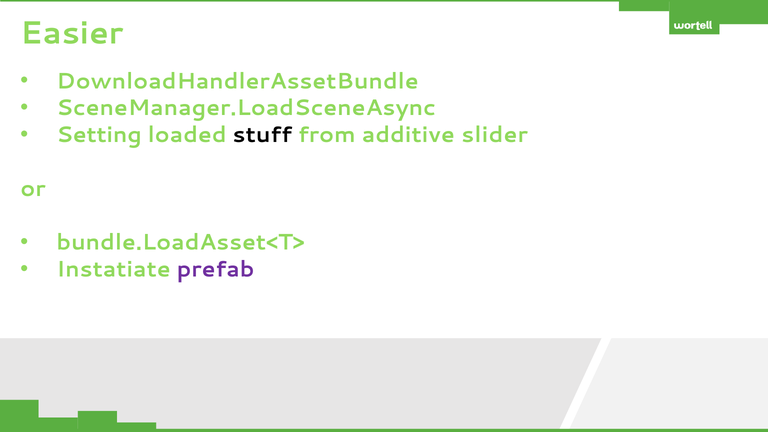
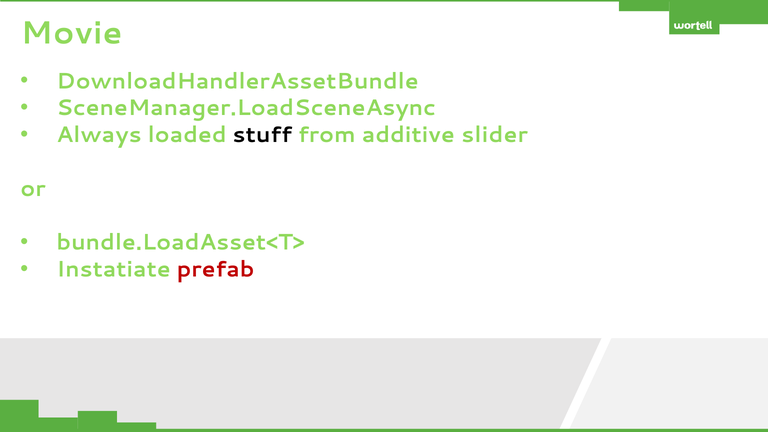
Easier: Easier -> Movie (72, 33)
Setting: Setting -> Always (99, 135)
prefab colour: purple -> red (216, 269)
